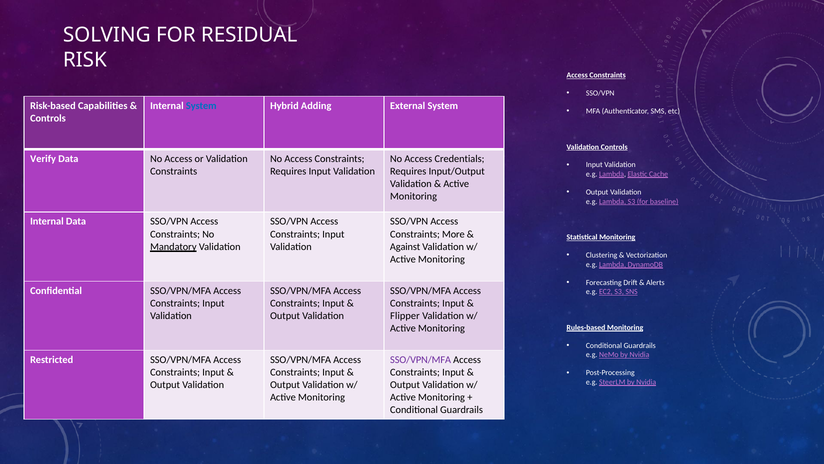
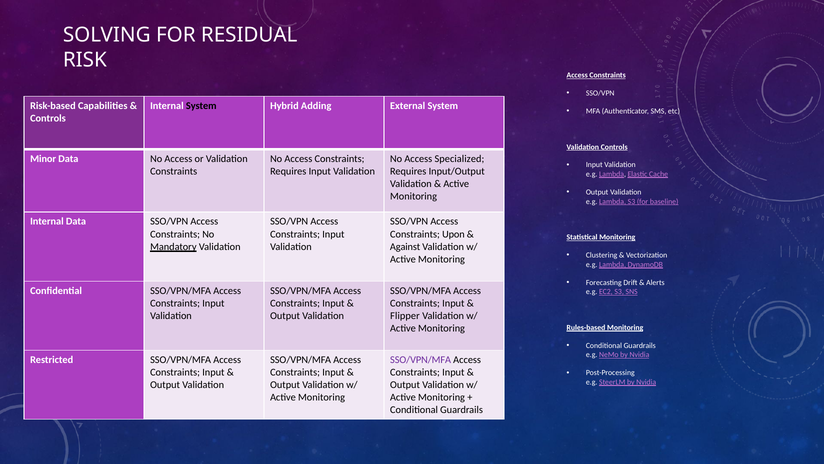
System colour: blue -> black (201, 106)
Verify: Verify -> Minor (43, 159)
Credentials: Credentials -> Specialized (459, 159)
More: More -> Upon (453, 234)
